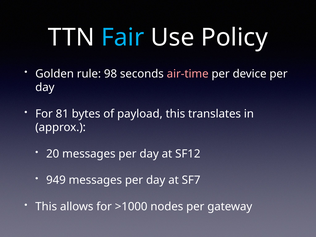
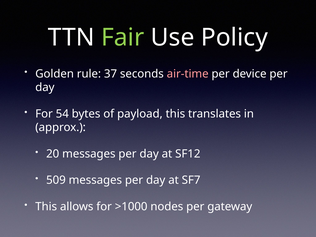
Fair colour: light blue -> light green (123, 37)
98: 98 -> 37 (111, 74)
81: 81 -> 54 (62, 114)
949: 949 -> 509 (56, 180)
